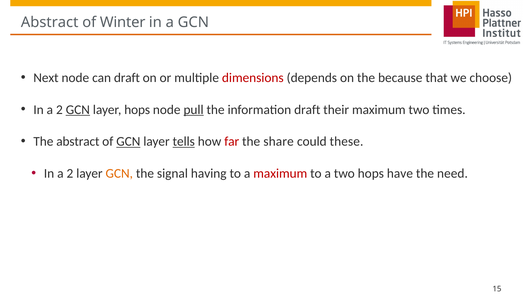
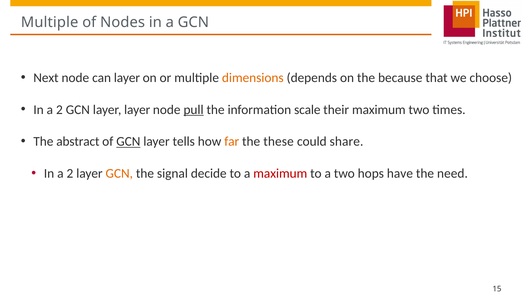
Abstract: Abstract -> Multiple (50, 22)
Winter: Winter -> Nodes (123, 22)
can draft: draft -> layer (127, 78)
dimensions colour: red -> orange (253, 78)
GCN underline: present -> none (78, 110)
layer hops: hops -> layer (137, 110)
information draft: draft -> scale (307, 110)
tells underline: present -> none (184, 142)
far colour: red -> orange (232, 142)
share: share -> these (279, 142)
these: these -> share (347, 142)
having: having -> decide (209, 174)
